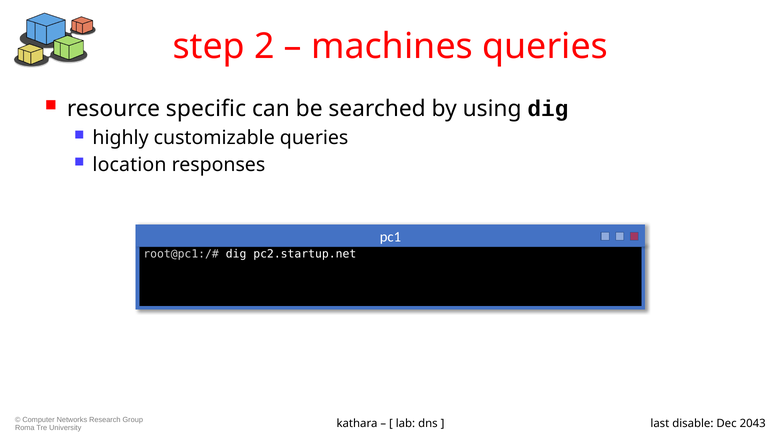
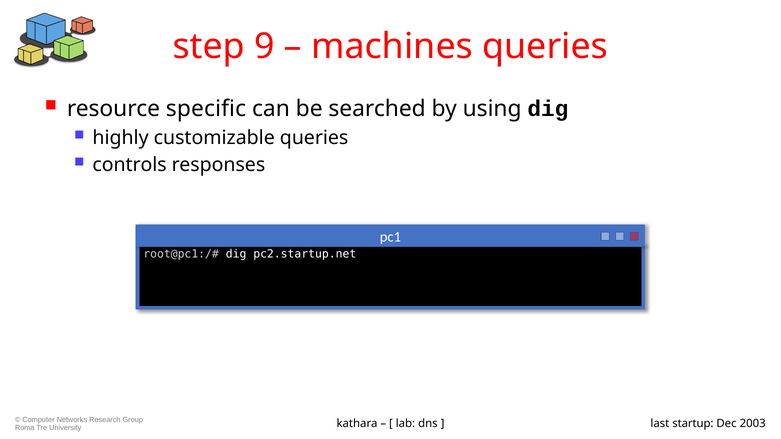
2: 2 -> 9 (264, 47)
location: location -> controls (130, 165)
disable: disable -> startup (693, 424)
2043: 2043 -> 2003 (753, 424)
